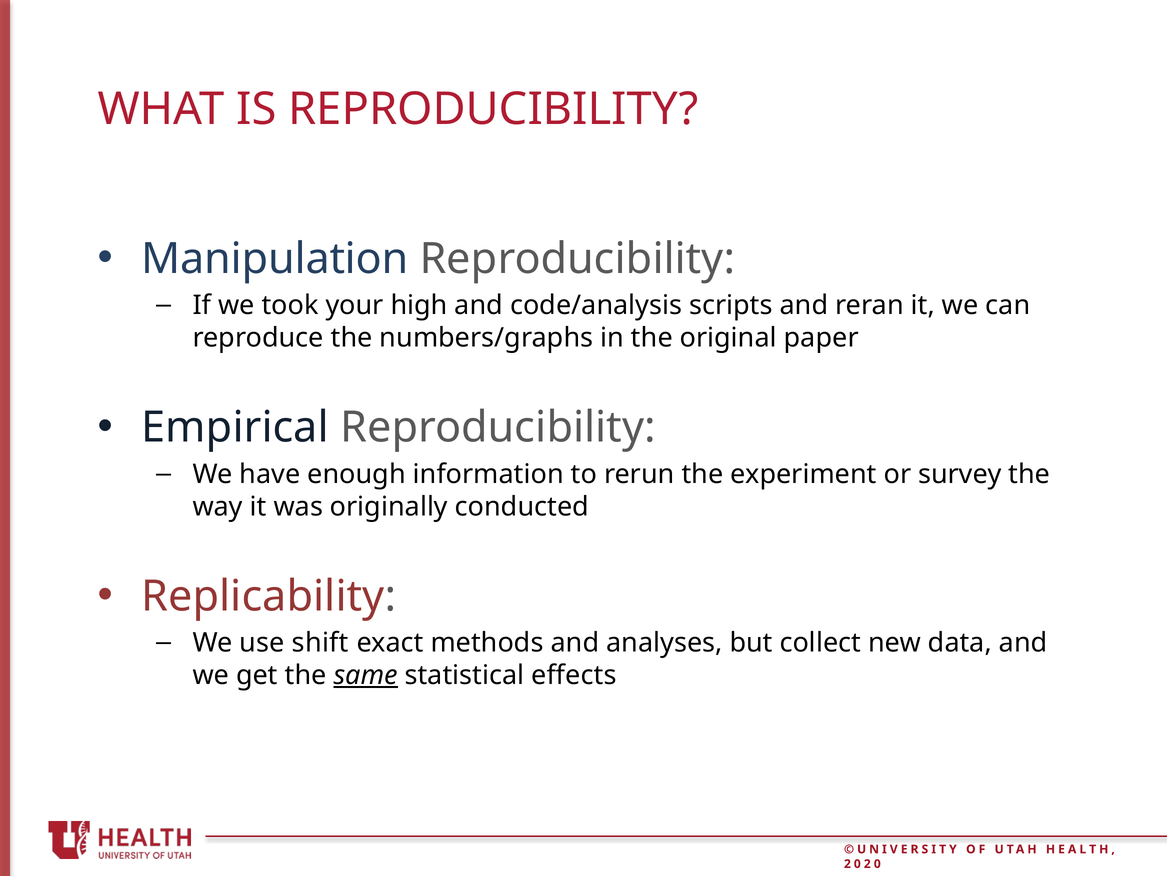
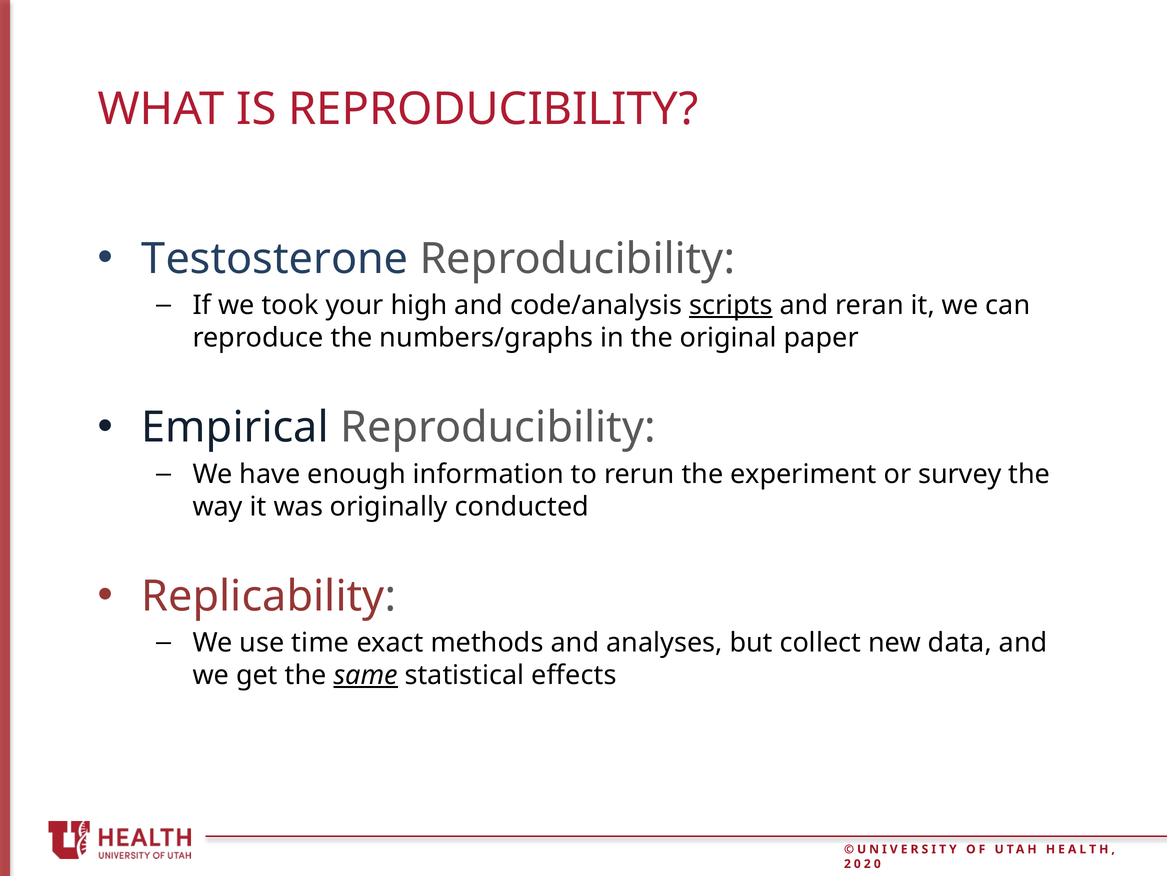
Manipulation: Manipulation -> Testosterone (275, 259)
scripts underline: none -> present (731, 305)
shift: shift -> time (320, 642)
